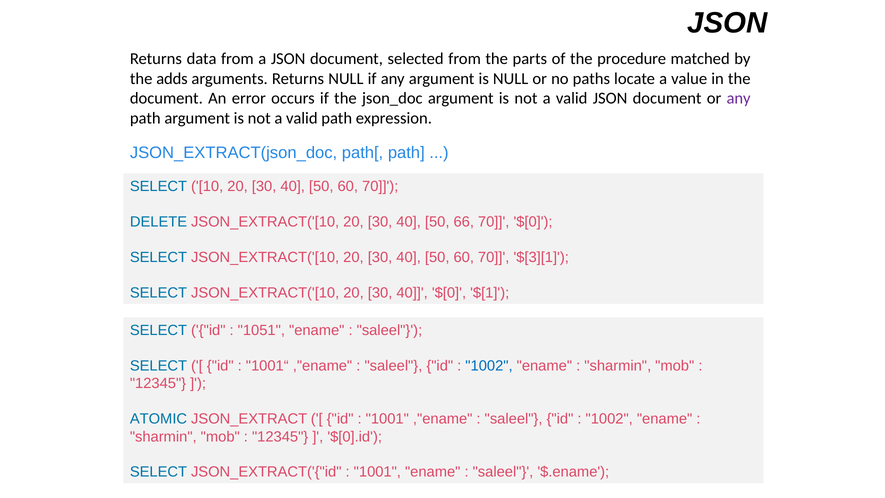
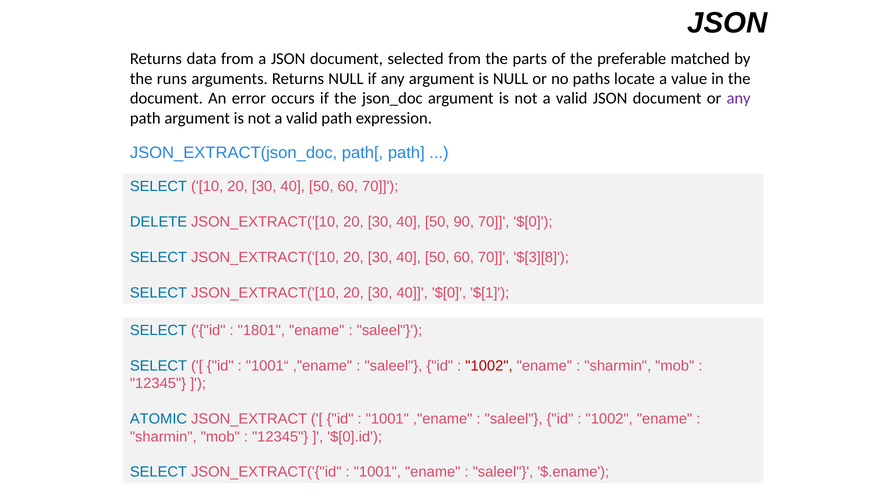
procedure: procedure -> preferable (632, 59)
adds: adds -> runs (172, 79)
66: 66 -> 90 (464, 222)
$[3][1: $[3][1 -> $[3][8 (541, 257)
1051: 1051 -> 1801 (261, 330)
1002 colour: blue -> red (489, 366)
